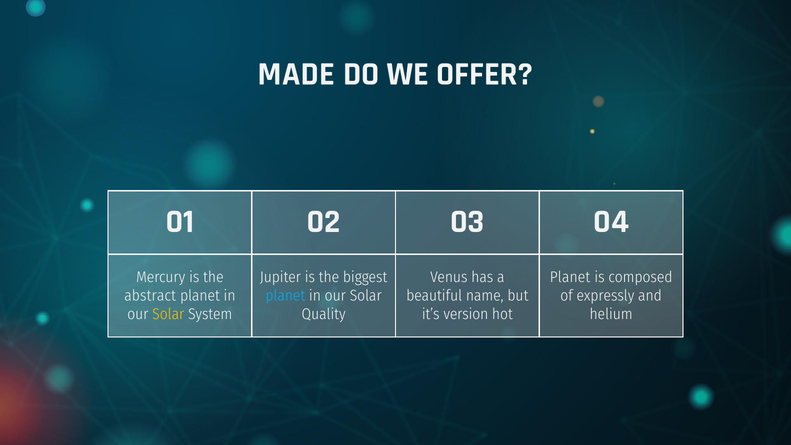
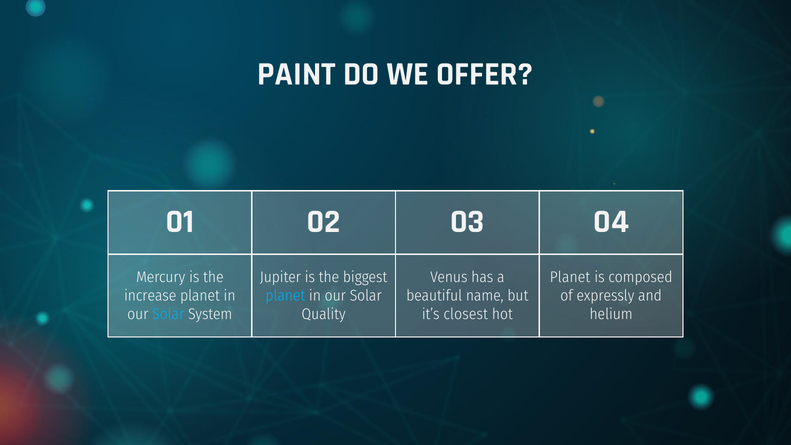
MADE: MADE -> PAINT (297, 74)
abstract: abstract -> increase (150, 296)
Solar colour: yellow -> light blue (168, 314)
version: version -> closest (466, 314)
